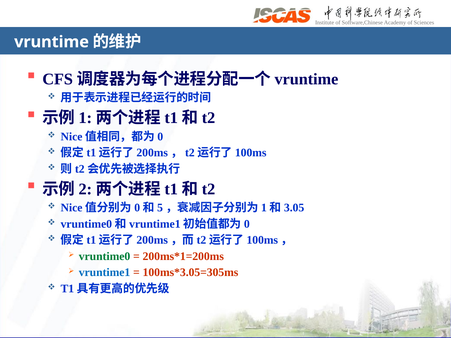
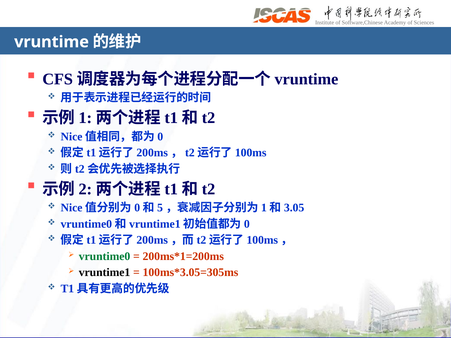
vruntime1 colour: blue -> black (105, 273)
